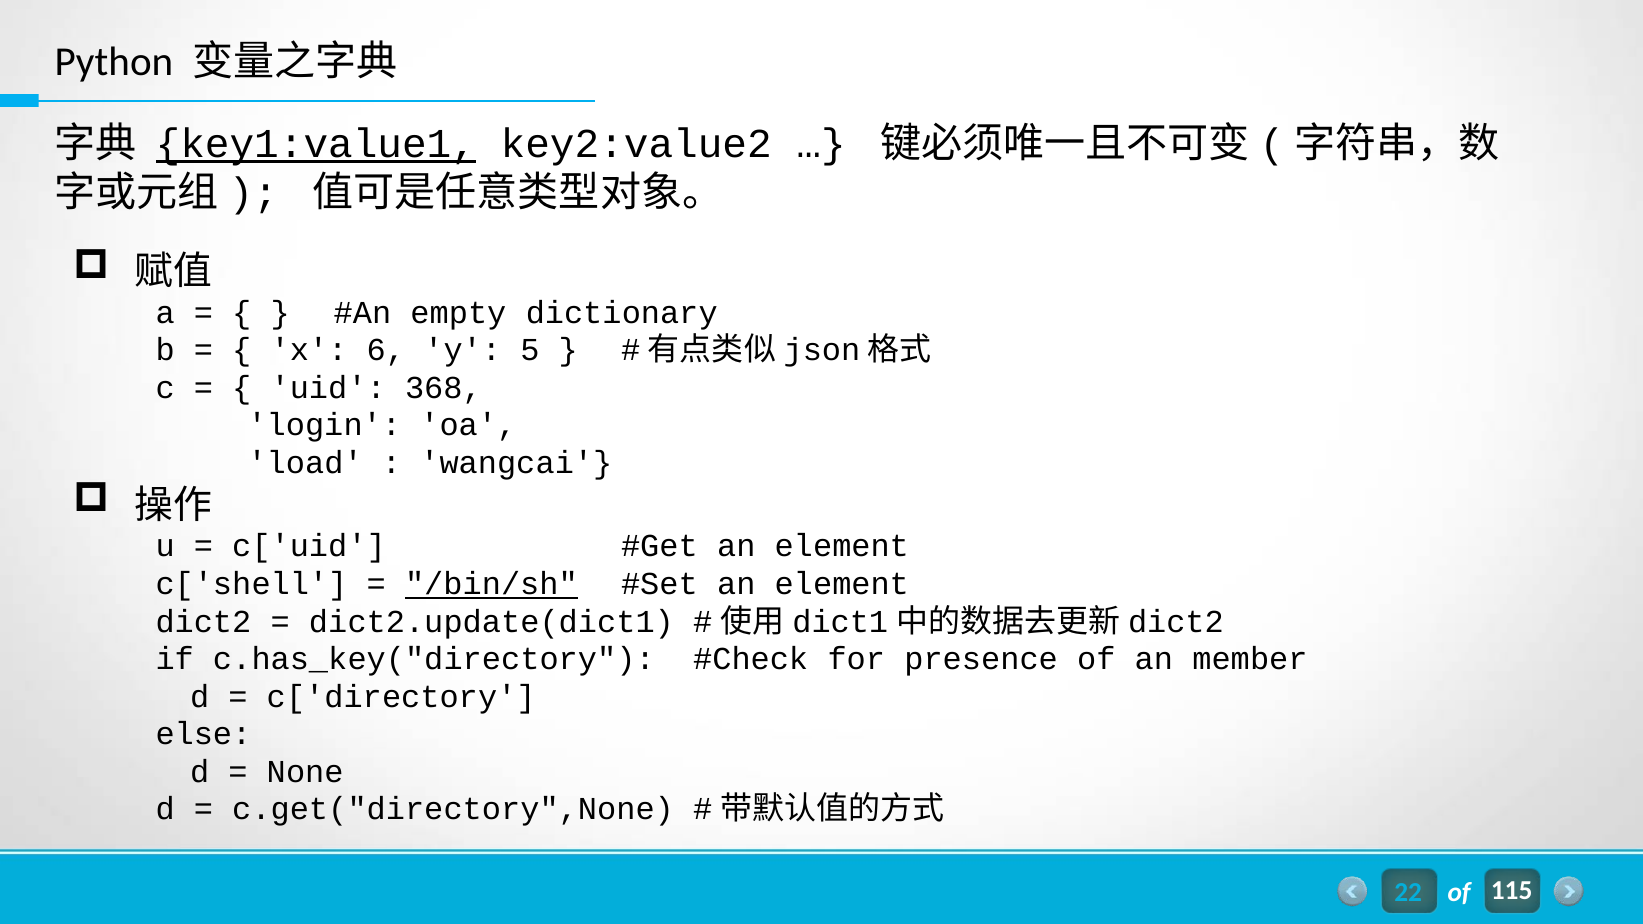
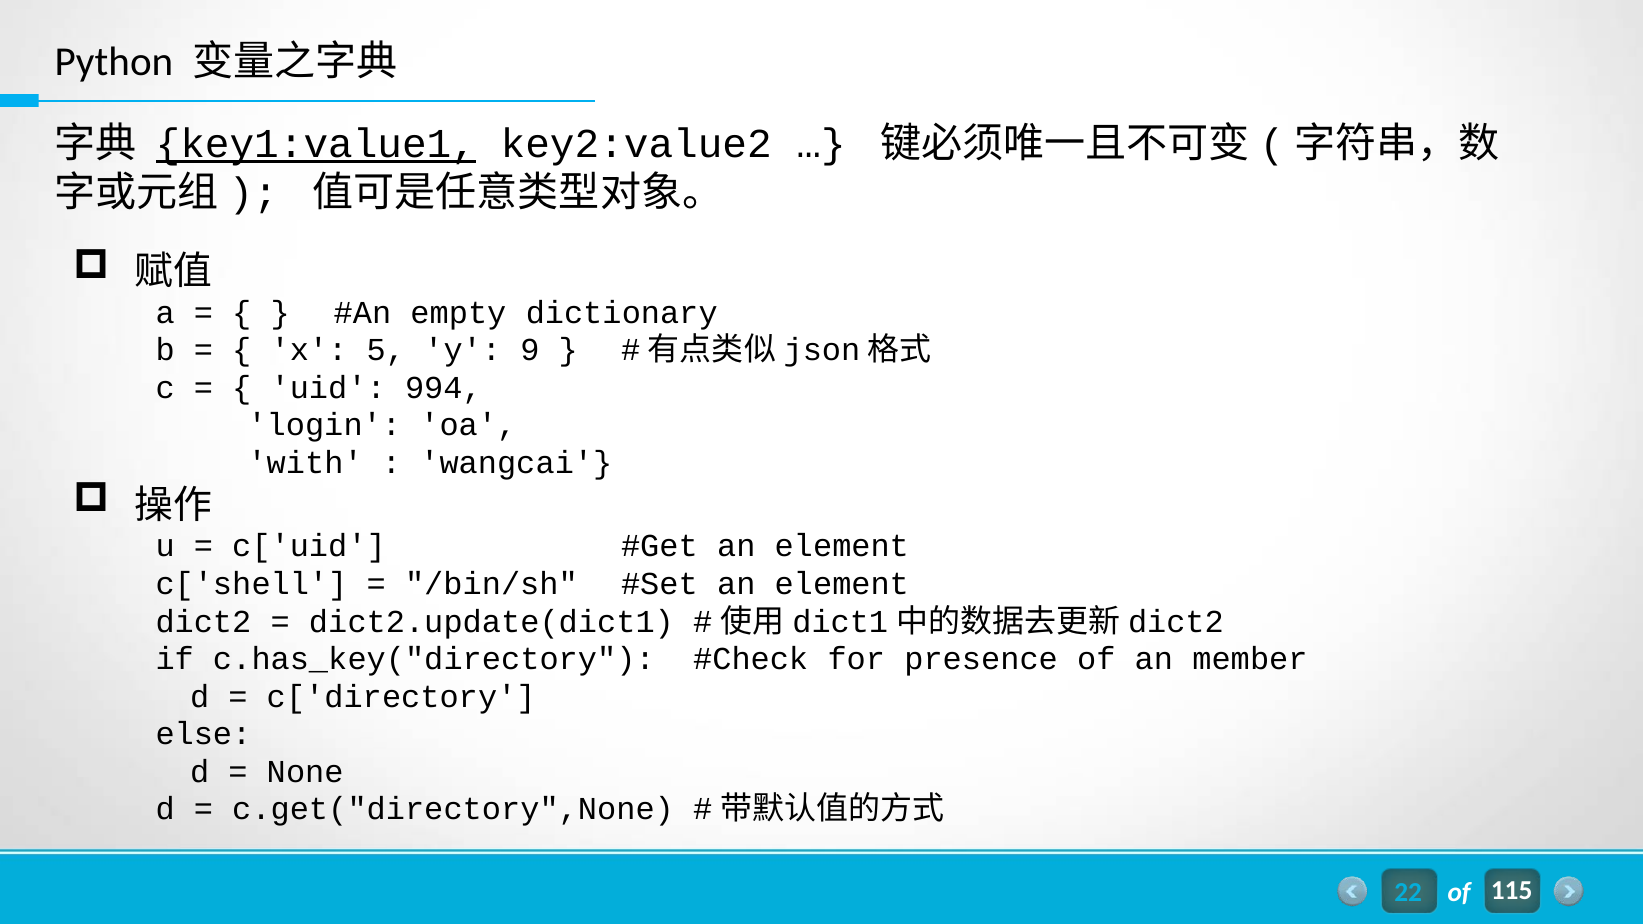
6: 6 -> 5 (386, 350)
5: 5 -> 9 (530, 350)
368: 368 -> 994 (443, 388)
load: load -> with (305, 463)
/bin/sh underline: present -> none (491, 584)
